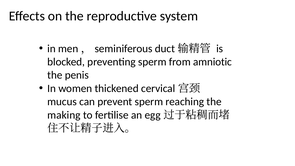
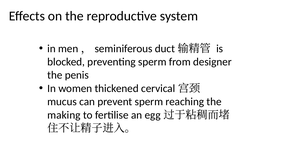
amniotic: amniotic -> designer (212, 62)
